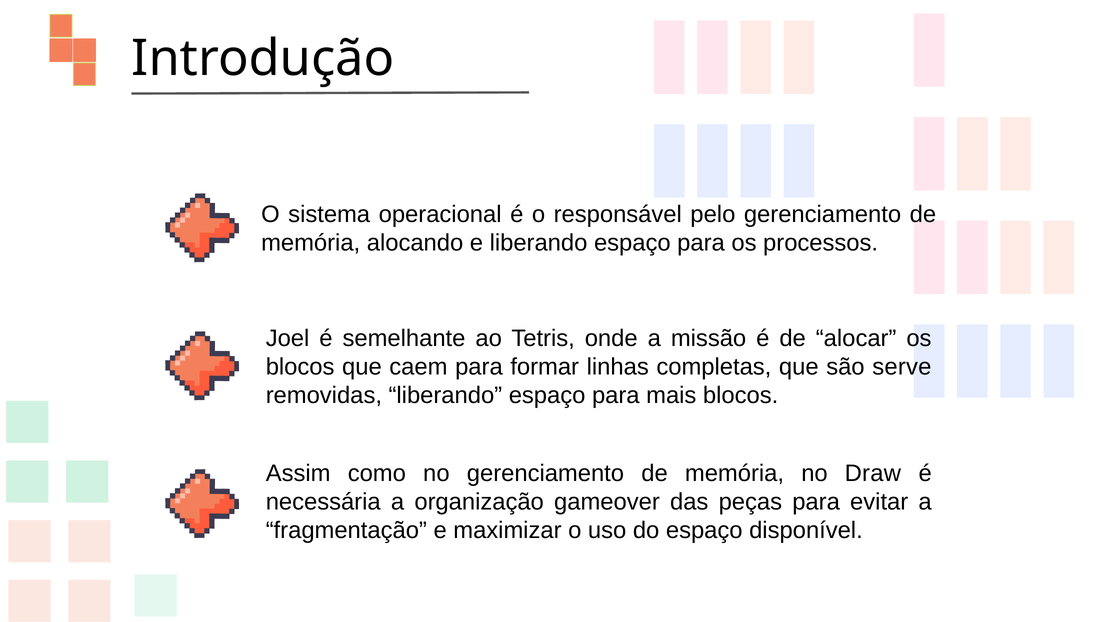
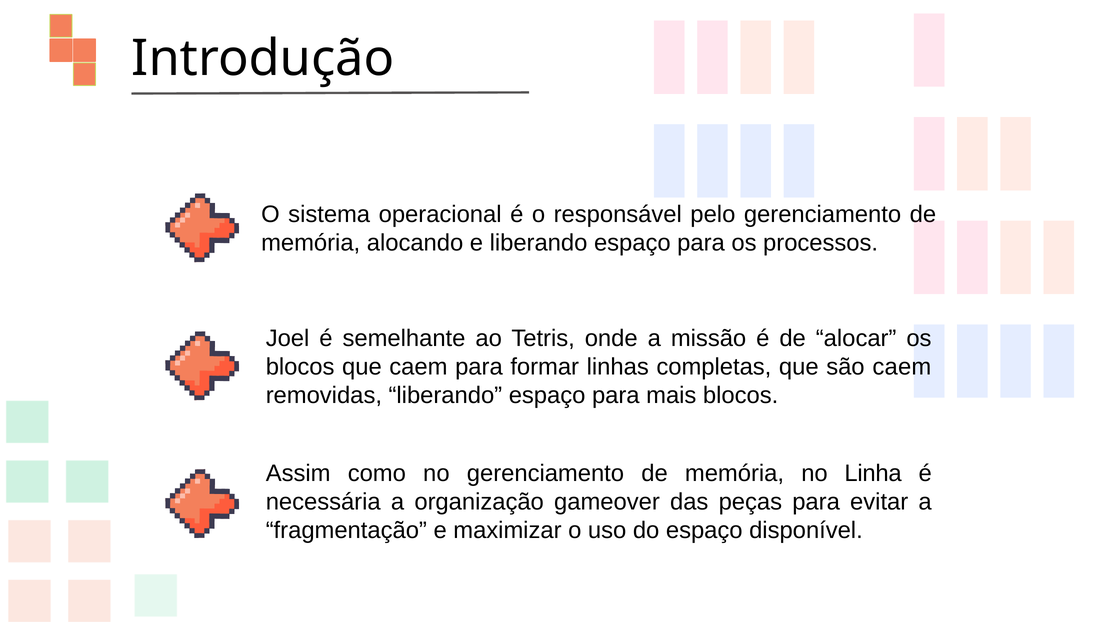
são serve: serve -> caem (902, 367)
Draw: Draw -> Linha (873, 473)
